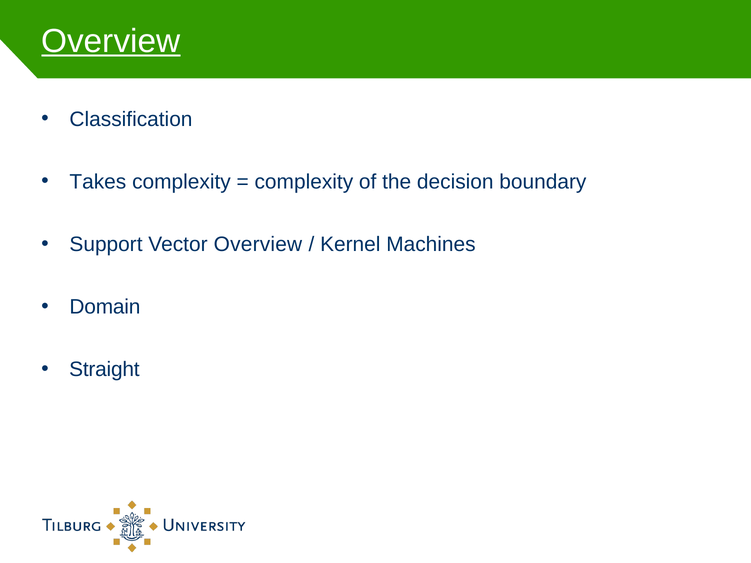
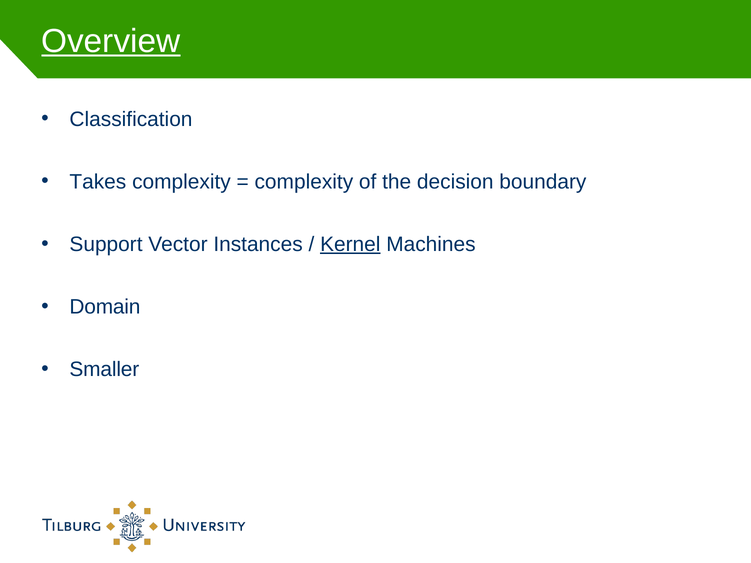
Vector Overview: Overview -> Instances (258, 244)
Kernel underline: none -> present (350, 244)
Straight: Straight -> Smaller (104, 370)
